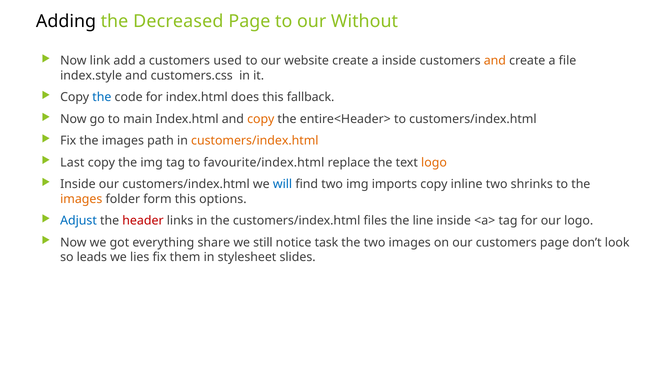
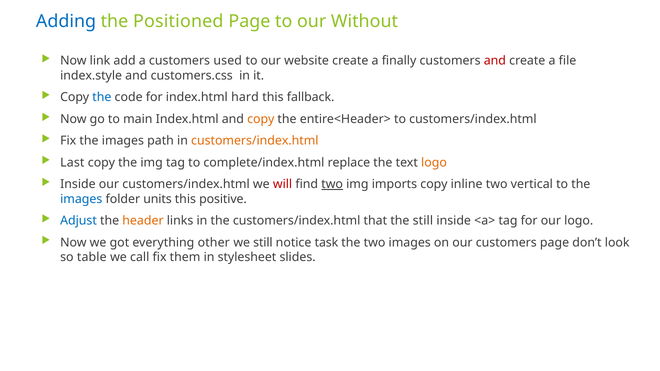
Adding colour: black -> blue (66, 22)
Decreased: Decreased -> Positioned (178, 22)
a inside: inside -> finally (399, 61)
and colour: orange -> red (495, 61)
does: does -> hard (245, 97)
favourite/index.html: favourite/index.html -> complete/index.html (264, 163)
will colour: blue -> red (283, 184)
two underline: none -> present (332, 184)
shrinks: shrinks -> vertical (532, 184)
images colour: orange -> blue (81, 199)
form: form -> units (157, 199)
options: options -> positive (223, 199)
header colour: red -> orange (143, 221)
files: files -> that (375, 221)
the line: line -> still (423, 221)
share: share -> other (214, 243)
leads: leads -> table (92, 257)
lies: lies -> call (140, 257)
